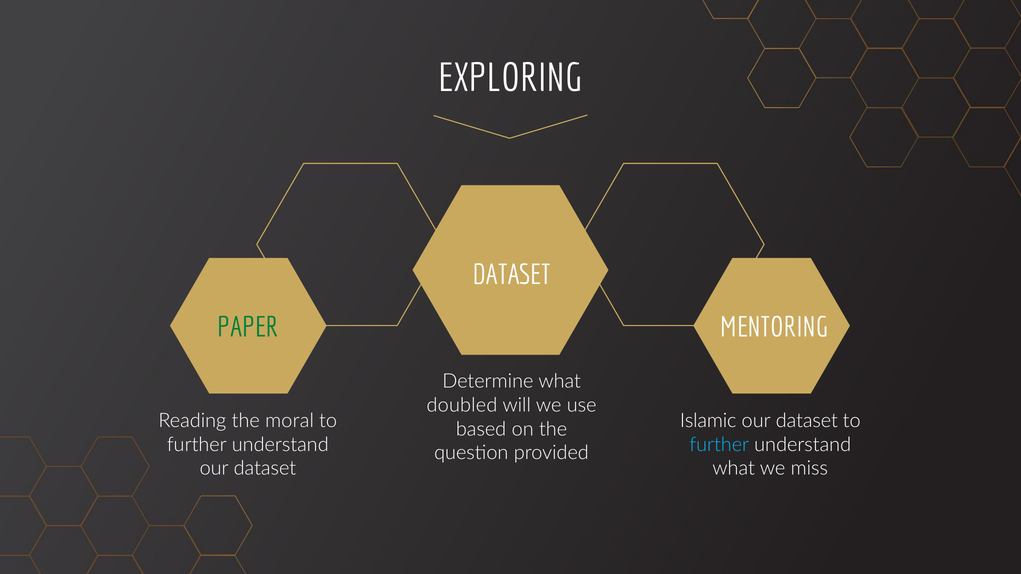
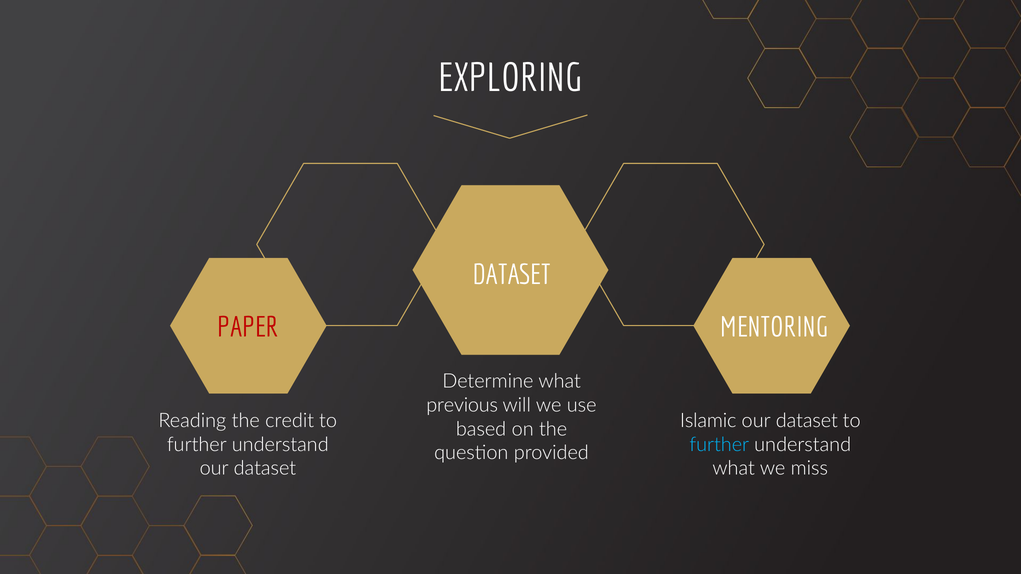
PAPER colour: green -> red (248, 328)
doubled: doubled -> previous (462, 405)
moral: moral -> credit (290, 421)
